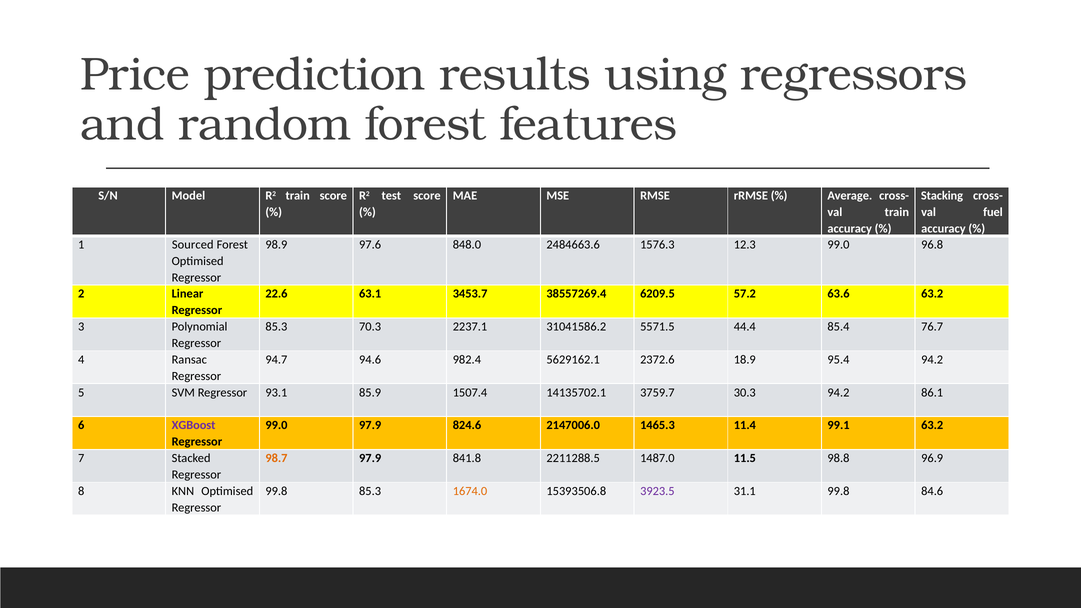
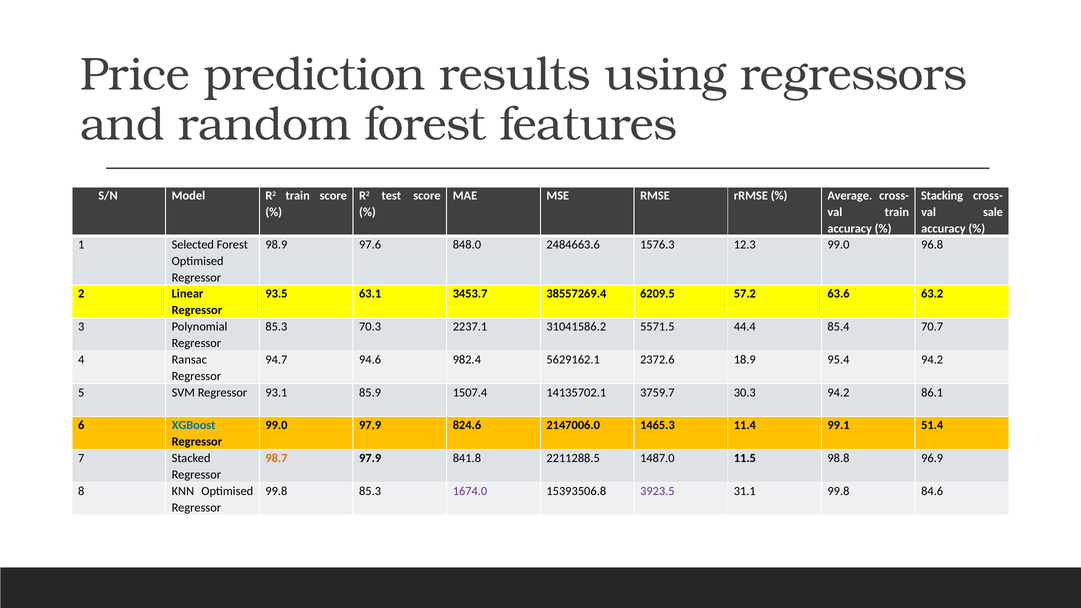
fuel: fuel -> sale (993, 212)
Sourced: Sourced -> Selected (193, 245)
22.6: 22.6 -> 93.5 (276, 294)
76.7: 76.7 -> 70.7 (932, 327)
XGBoost colour: purple -> blue (194, 425)
99.1 63.2: 63.2 -> 51.4 (932, 425)
1674.0 colour: orange -> purple (470, 491)
